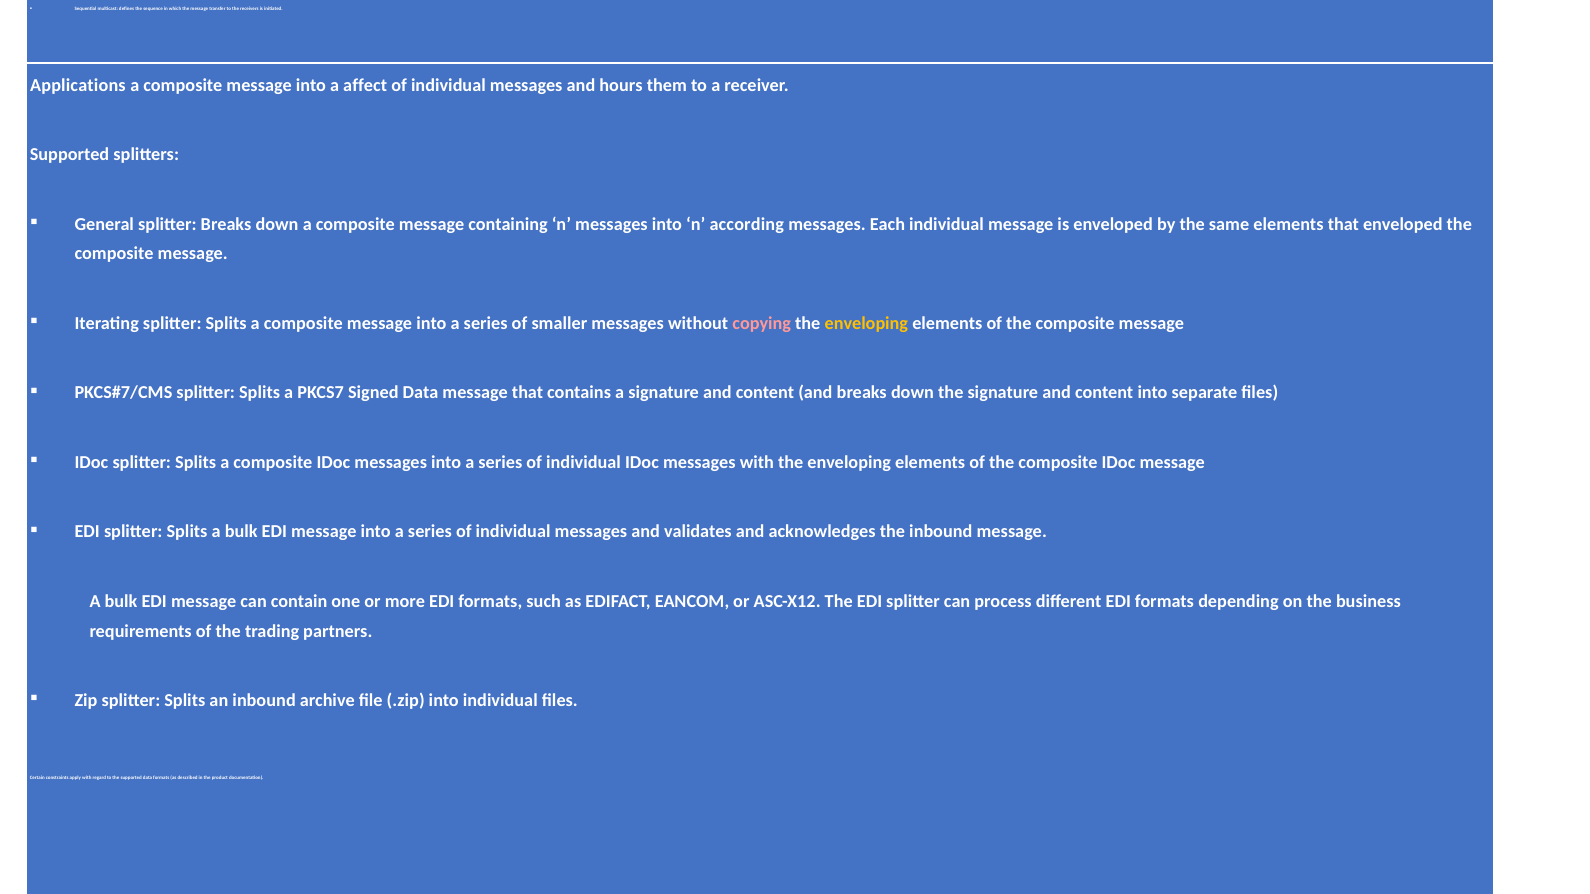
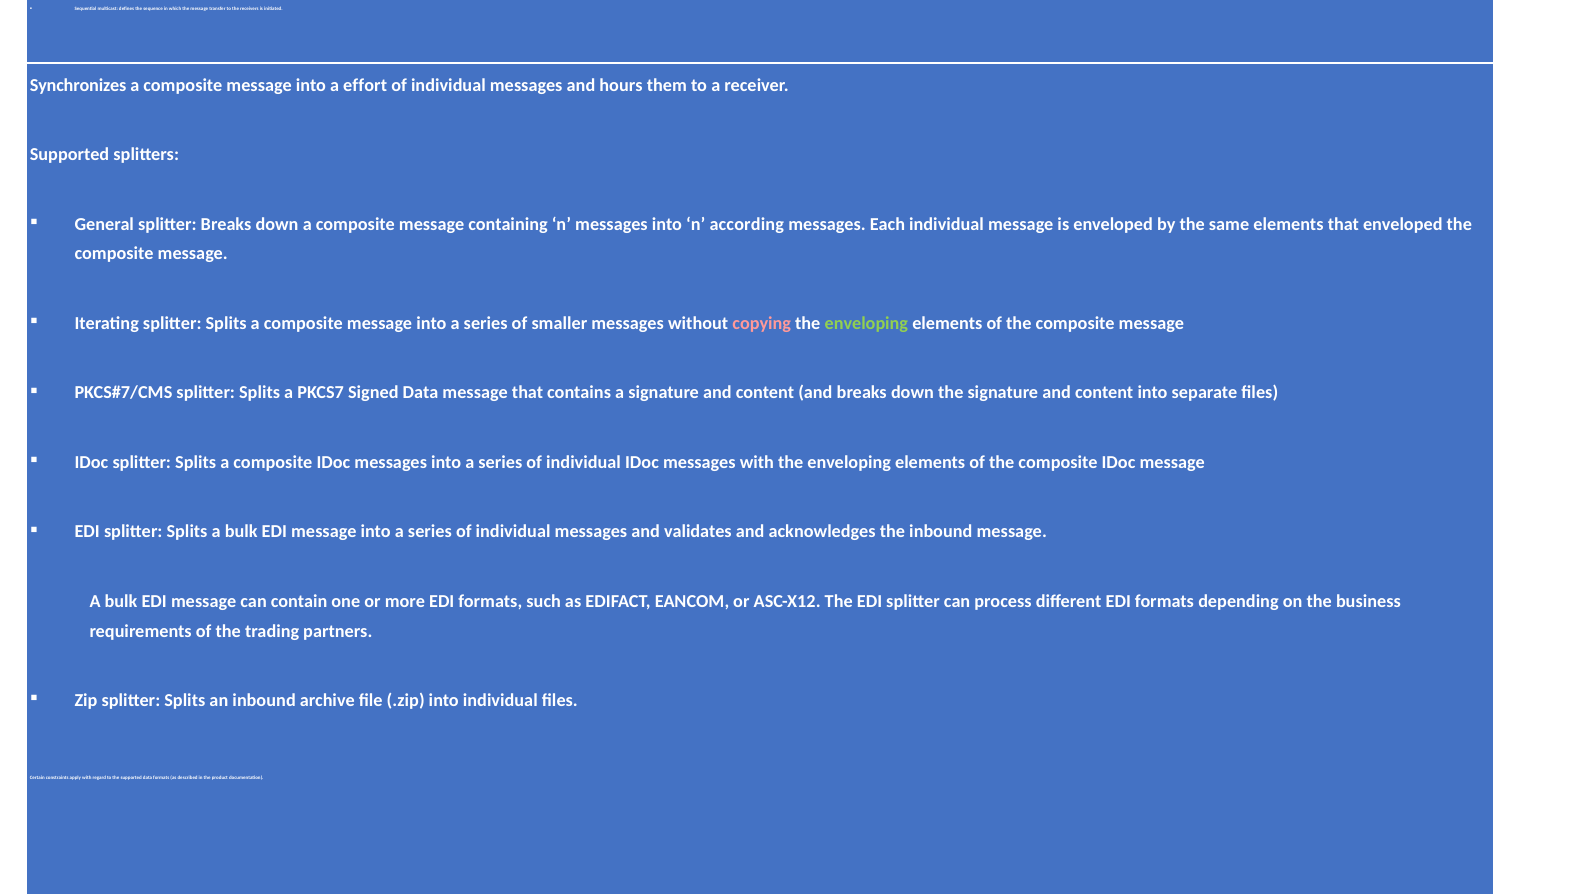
Applications: Applications -> Synchronizes (78, 85)
affect: affect -> effort (365, 85)
enveloping colour: yellow -> light green (866, 324)
